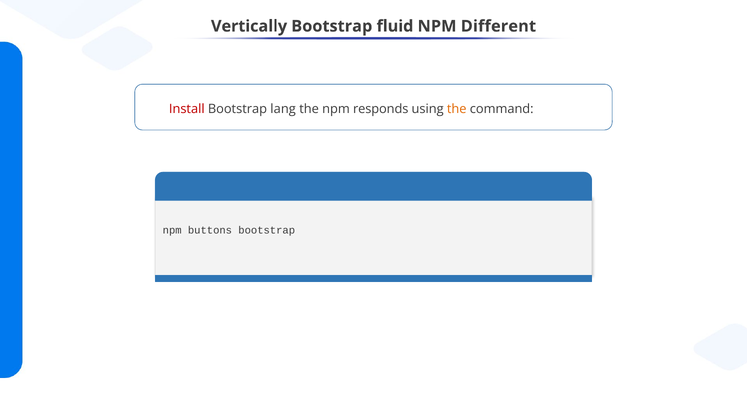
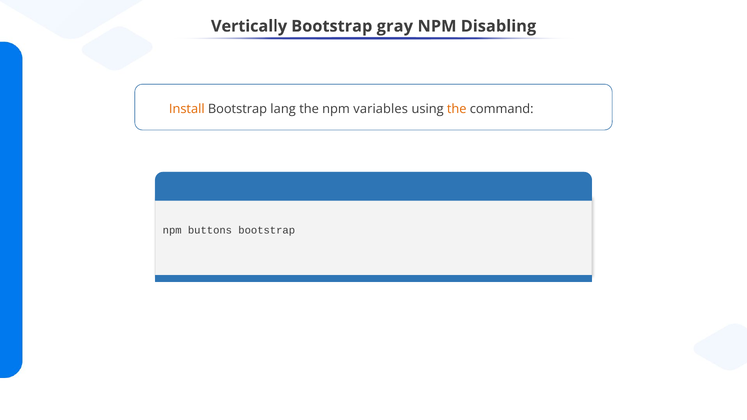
fluid: fluid -> gray (395, 26)
Different: Different -> Disabling (498, 26)
Install colour: red -> orange (187, 109)
responds: responds -> variables (381, 109)
